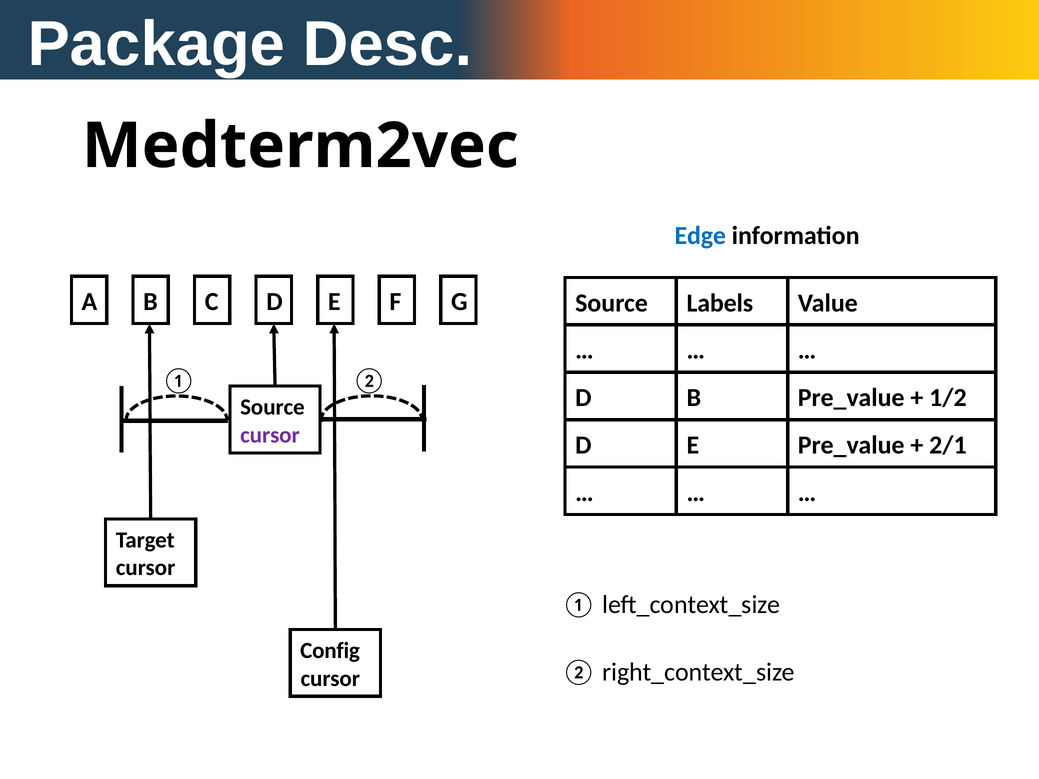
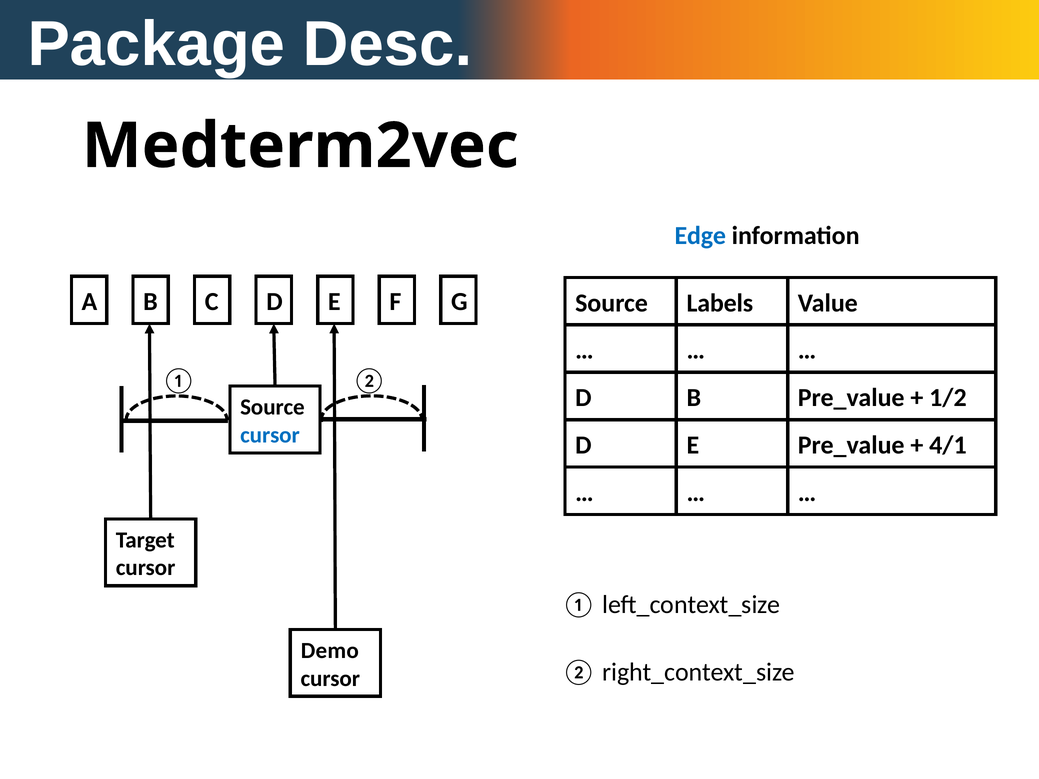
cursor colour: purple -> blue (270, 435)
2/1: 2/1 -> 4/1 (948, 445)
Config: Config -> Demo (330, 651)
